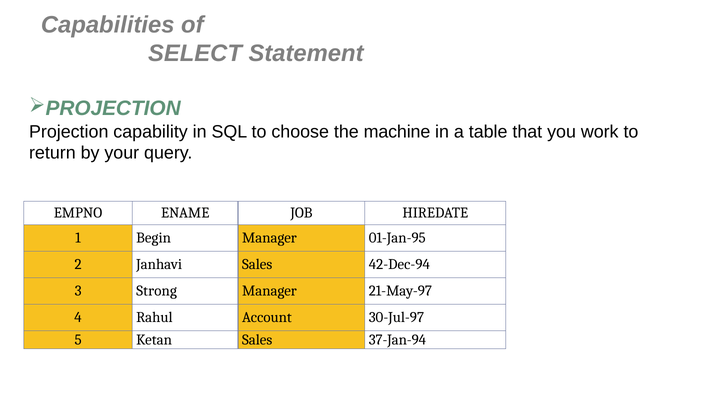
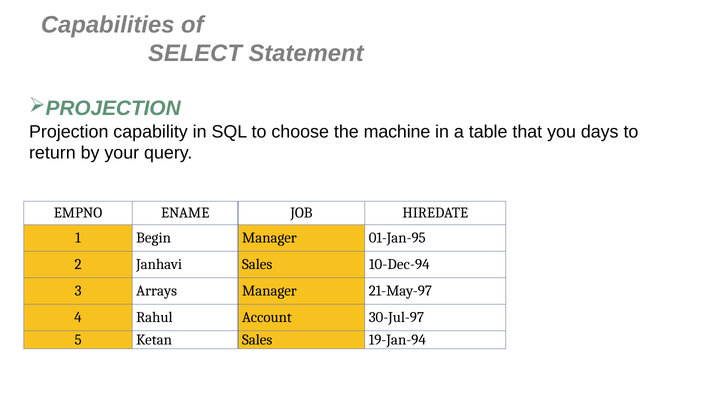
work: work -> days (600, 132)
42-Dec-94: 42-Dec-94 -> 10-Dec-94 (399, 264)
Strong: Strong -> Arrays (157, 291)
37-Jan-94: 37-Jan-94 -> 19-Jan-94 (397, 339)
